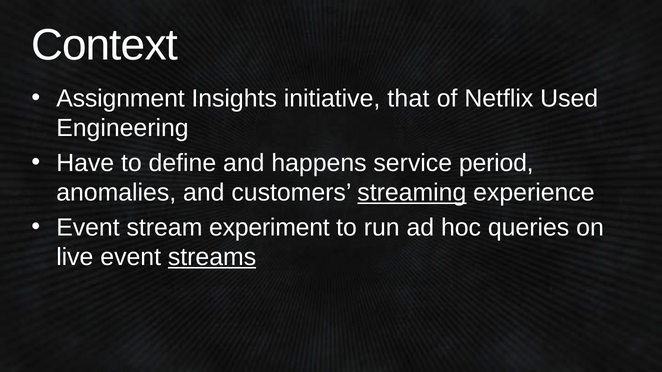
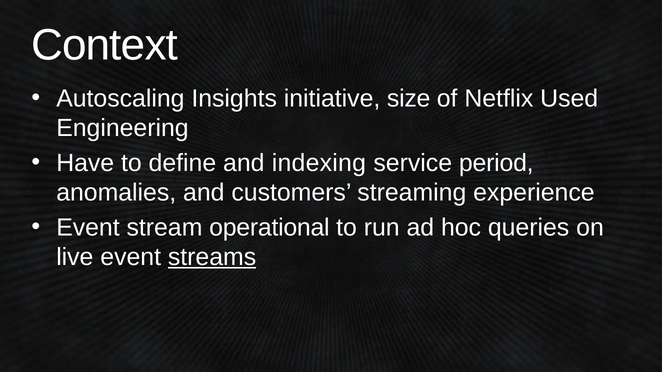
Assignment: Assignment -> Autoscaling (120, 98)
that: that -> size (409, 98)
happens: happens -> indexing (319, 163)
streaming underline: present -> none (412, 193)
experiment: experiment -> operational (269, 228)
